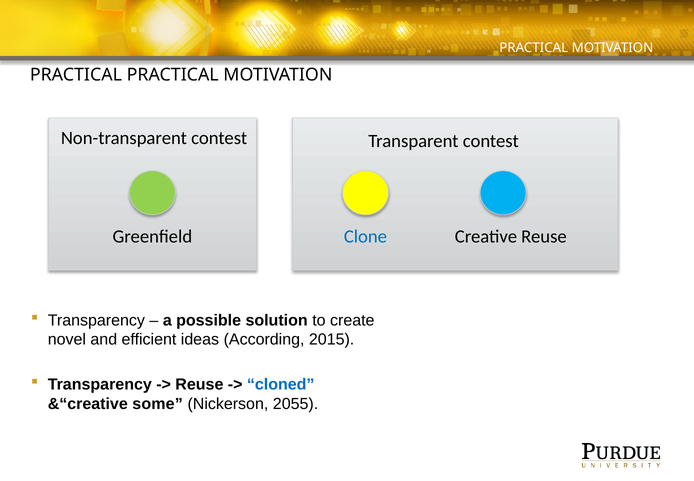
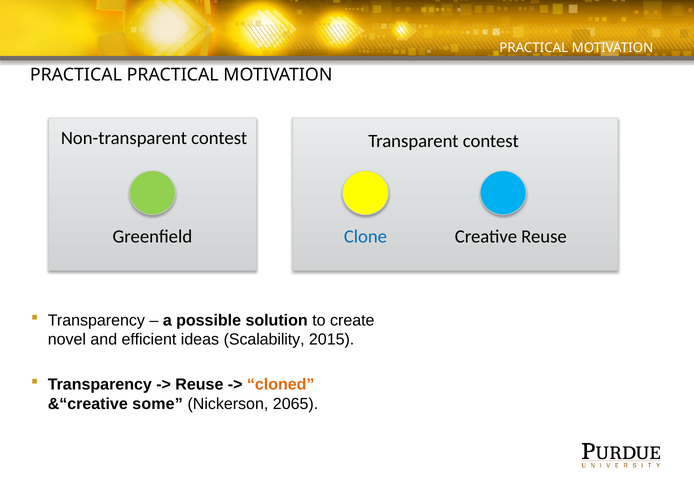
According: According -> Scalability (264, 339)
cloned colour: blue -> orange (281, 384)
2055: 2055 -> 2065 (296, 403)
